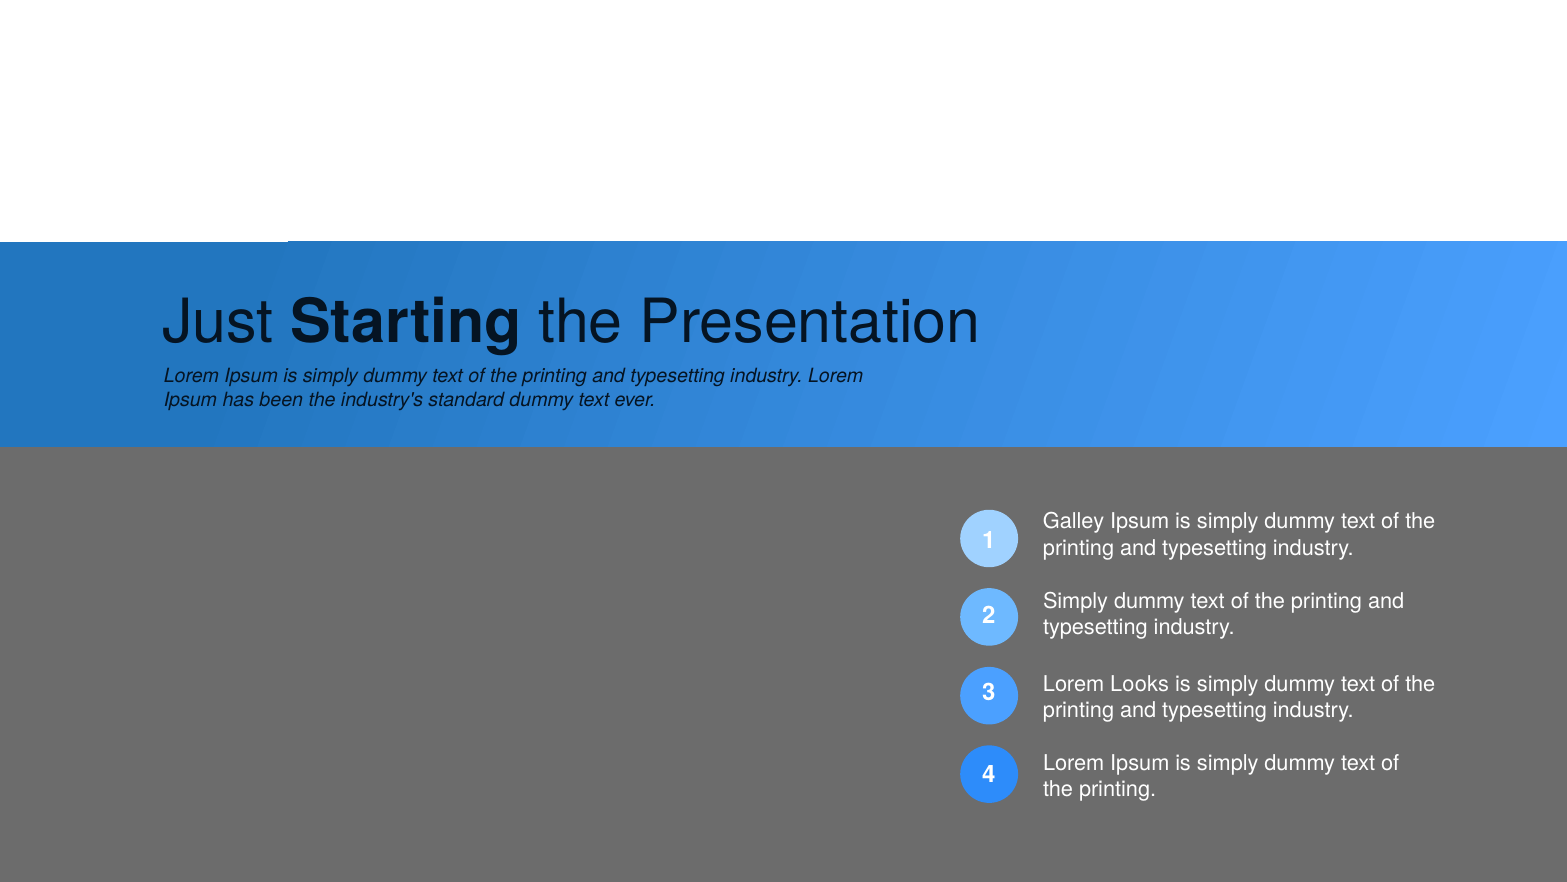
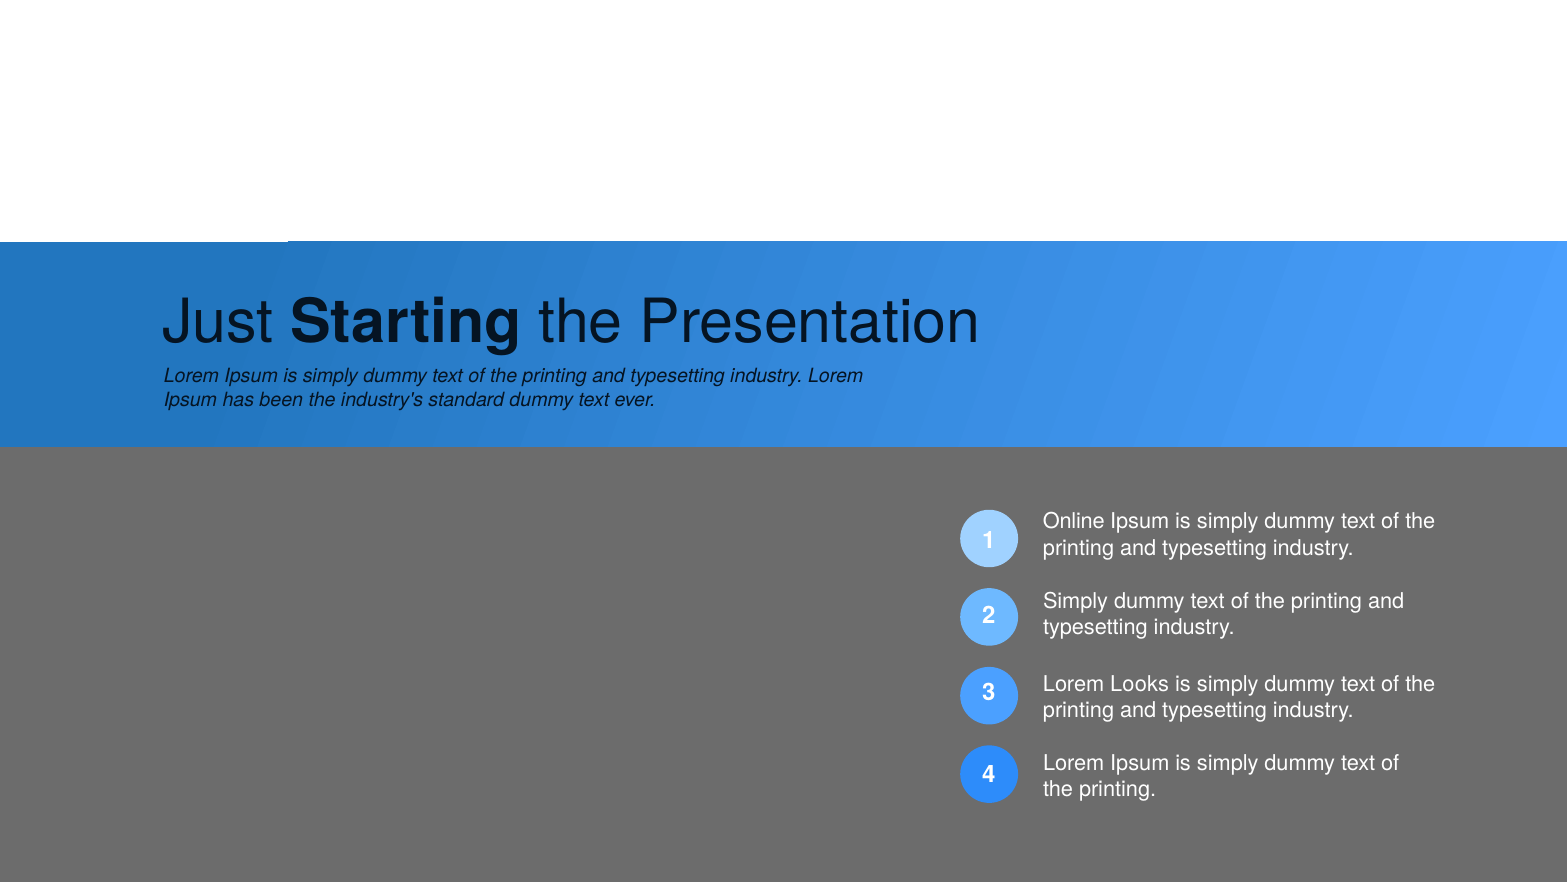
Galley: Galley -> Online (1074, 521)
